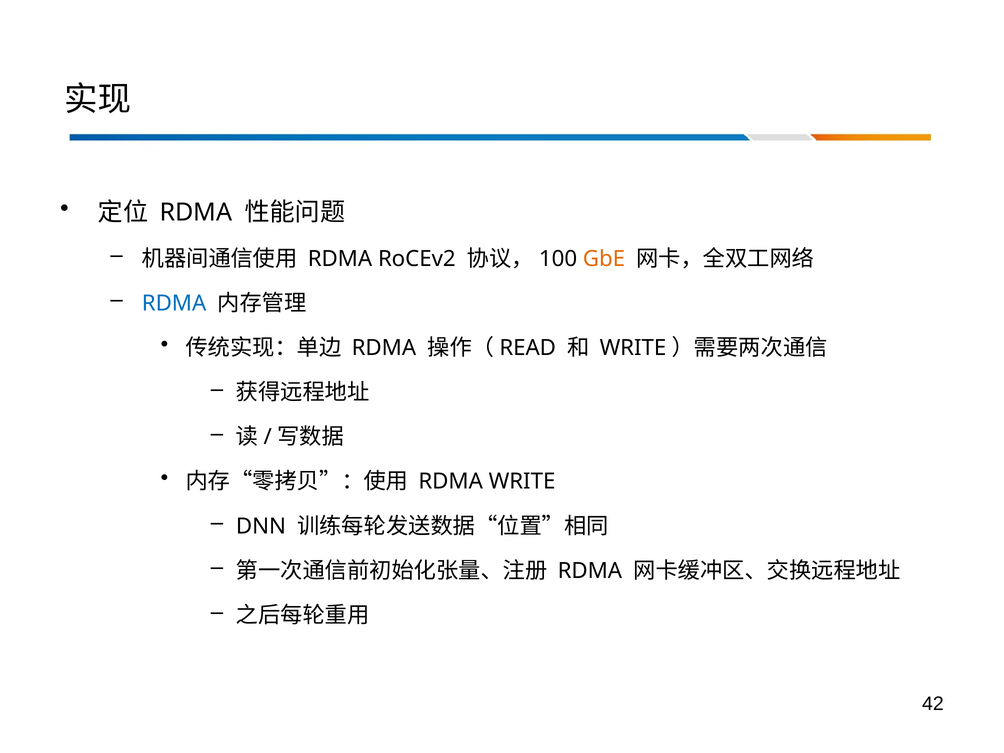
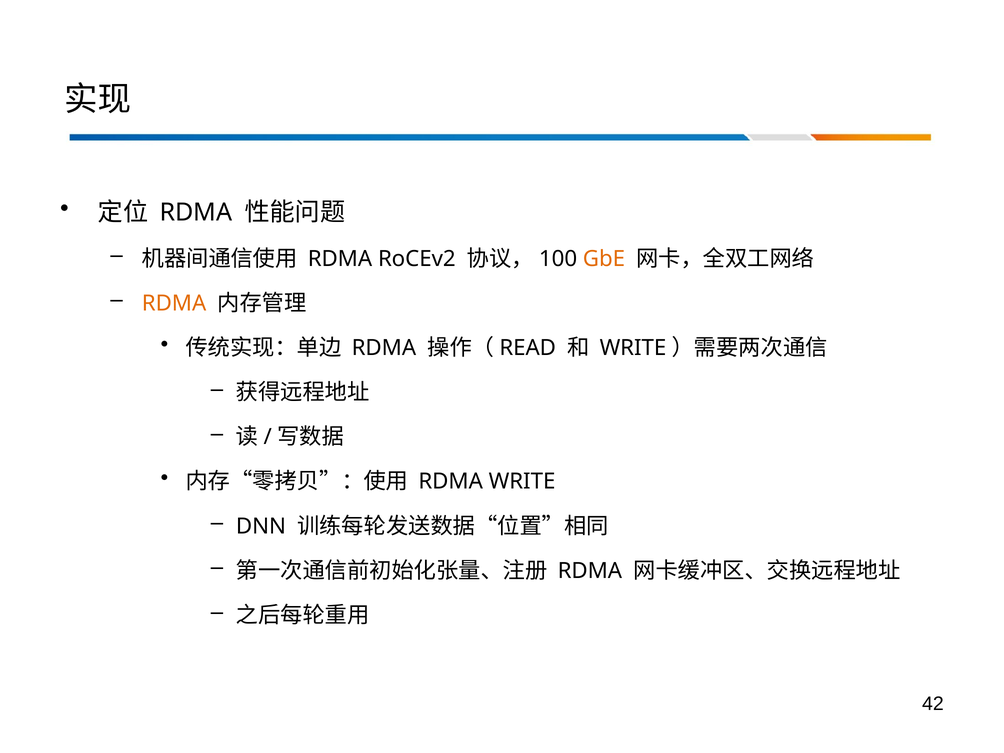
RDMA colour: blue -> orange (174, 303)
